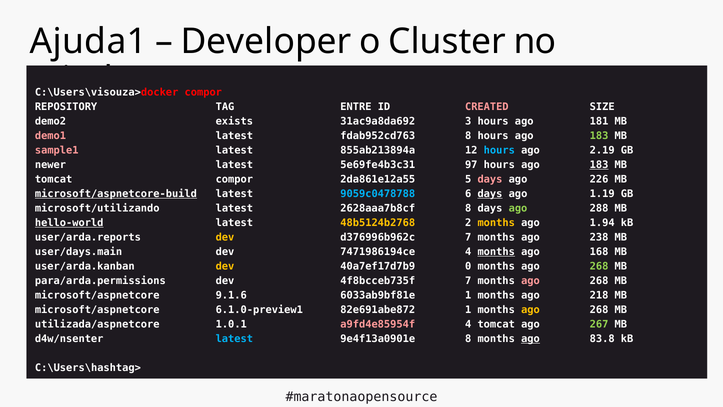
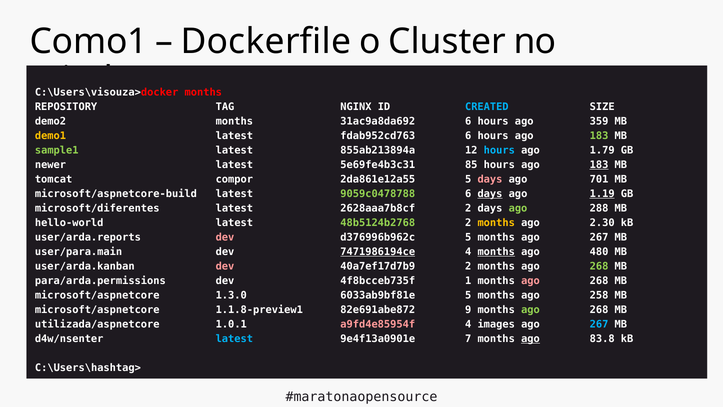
Ajuda1: Ajuda1 -> Como1 (89, 41)
Developer: Developer -> Dockerfile (266, 41)
compor: compor -> months (203, 92)
ENTRE: ENTRE -> NGINX (356, 107)
CREATED colour: pink -> light blue (487, 107)
demo2 exists: exists -> months (234, 121)
31ac9a8da692 3: 3 -> 6 (468, 121)
181: 181 -> 359 (599, 121)
demo1 colour: pink -> yellow (50, 136)
fdab952cd763 8: 8 -> 6 (468, 136)
sample1 colour: pink -> light green (57, 150)
2.19: 2.19 -> 1.79 (602, 150)
97: 97 -> 85 (471, 165)
226: 226 -> 701 (599, 179)
microsoft/aspnetcore-build underline: present -> none (116, 194)
9059c0478788 colour: light blue -> light green (378, 194)
1.19 underline: none -> present (602, 194)
microsoft/utilizando: microsoft/utilizando -> microsoft/diferentes (97, 208)
2628aaa7b8cf 8: 8 -> 2 (468, 208)
hello-world underline: present -> none (69, 223)
48b5124b2768 colour: yellow -> light green (378, 223)
1.94: 1.94 -> 2.30 (602, 223)
dev colour: yellow -> pink (225, 237)
d376996b962c 7: 7 -> 5 (468, 237)
months ago 238: 238 -> 267 (599, 237)
user/days.main: user/days.main -> user/para.main (79, 252)
7471986194ce underline: none -> present (378, 252)
168: 168 -> 480 (599, 252)
dev colour: yellow -> pink (225, 266)
40a7ef17d7b9 0: 0 -> 2 (468, 266)
4f8bcceb735f 7: 7 -> 1 (468, 281)
9.1.6: 9.1.6 -> 1.3.0 (231, 295)
6033ab9bf81e 1: 1 -> 5 (468, 295)
218: 218 -> 258 (599, 295)
6.1.0-preview1: 6.1.0-preview1 -> 1.1.8-preview1 (259, 309)
82e691abe872 1: 1 -> 9 (468, 309)
ago colour: yellow -> light green (530, 309)
4 tomcat: tomcat -> images (496, 324)
267 colour: light green -> light blue (599, 324)
9e4f13a0901e 8: 8 -> 7 (468, 338)
